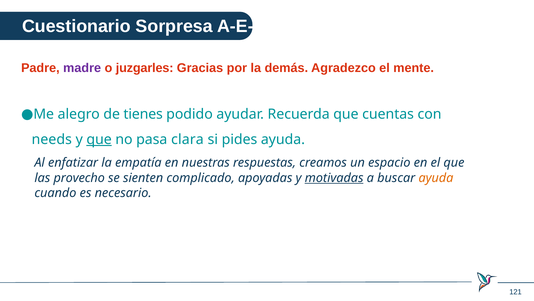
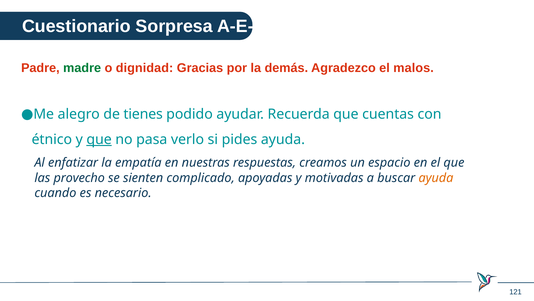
madre colour: purple -> green (82, 68)
juzgarles: juzgarles -> dignidad (145, 68)
mente: mente -> malos (414, 68)
needs: needs -> étnico (52, 139)
clara: clara -> verlo (188, 139)
motivadas underline: present -> none (334, 178)
